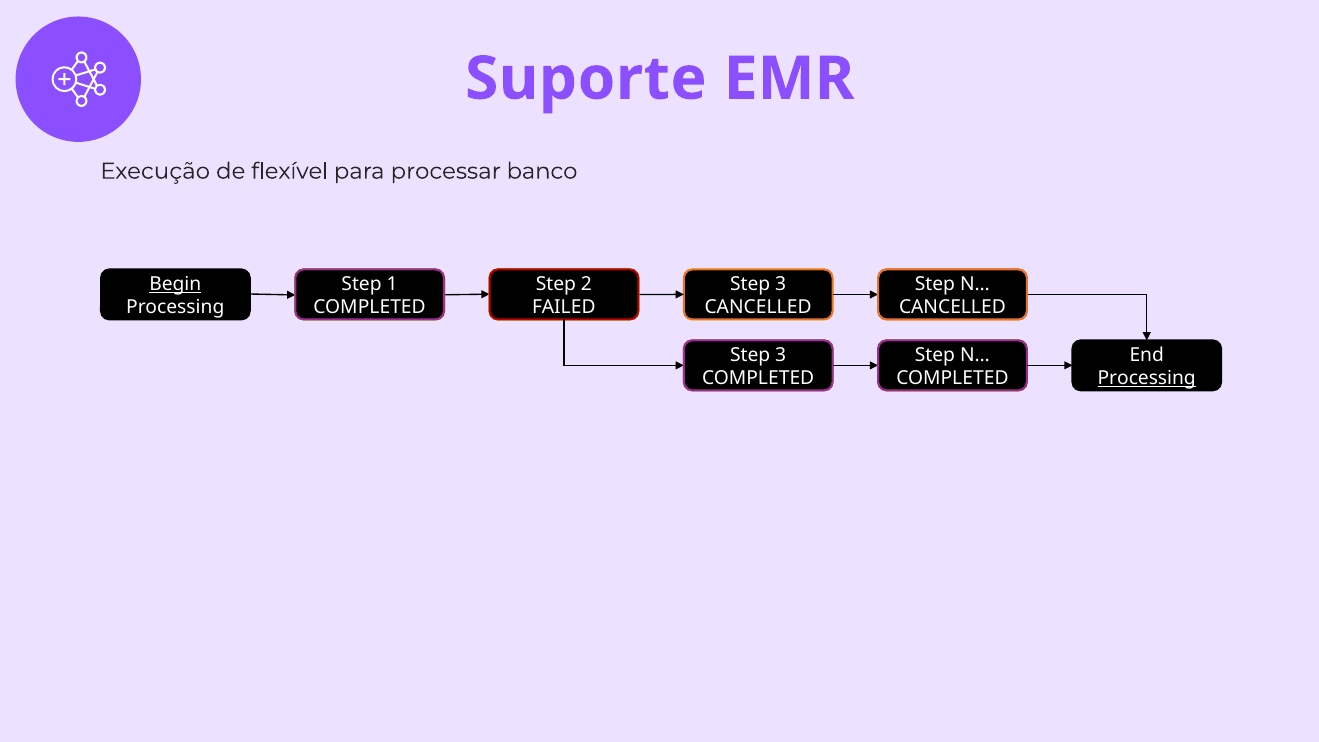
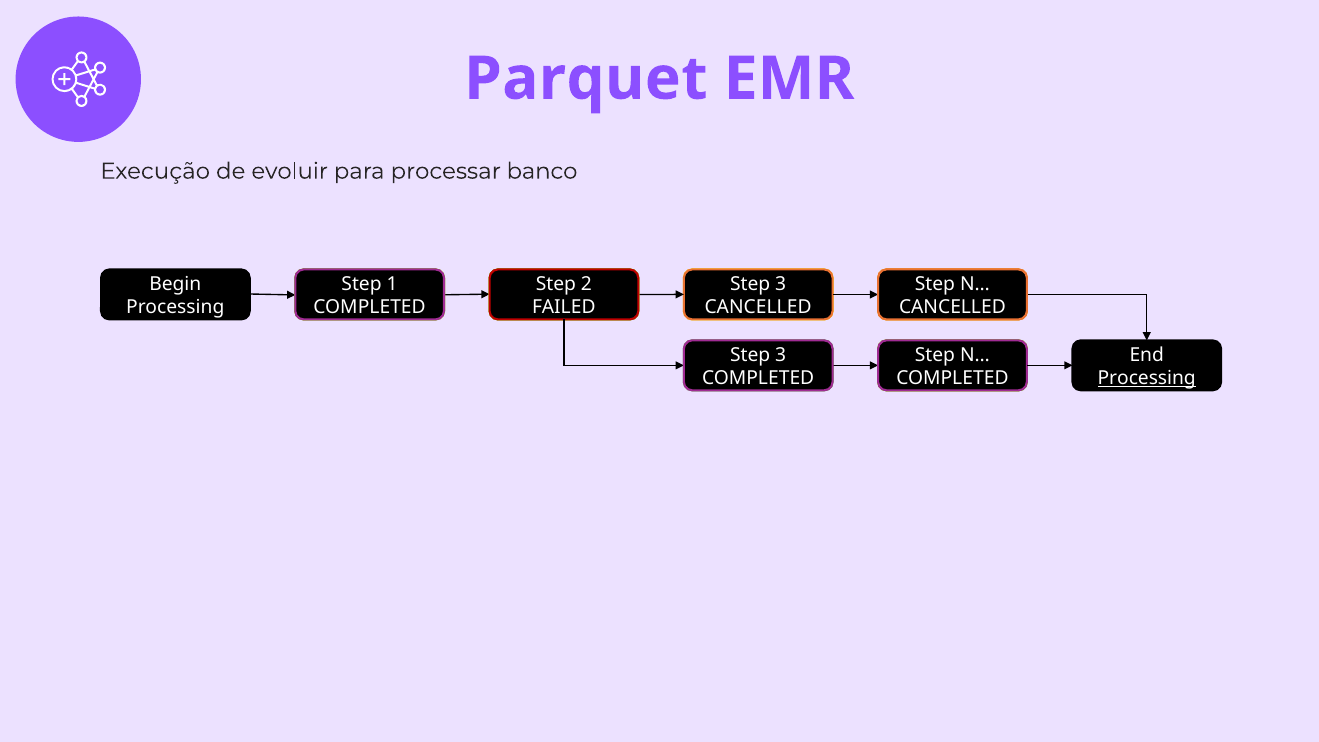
Suporte: Suporte -> Parquet (586, 79)
flexível: flexível -> evoluir (290, 171)
Begin underline: present -> none (175, 284)
